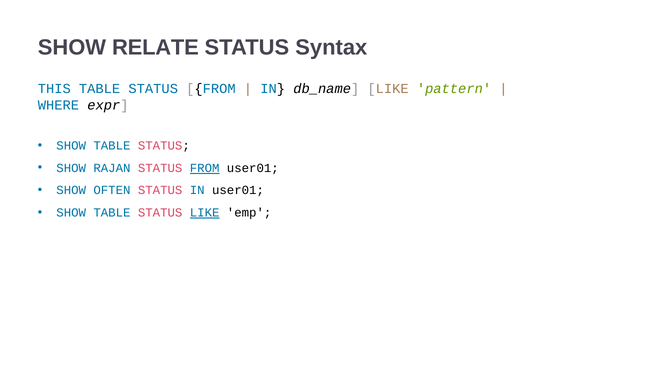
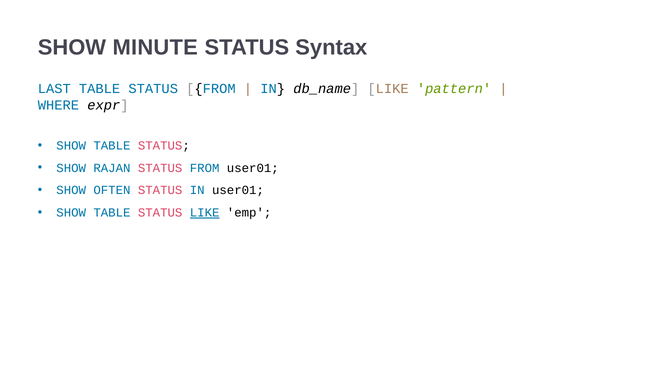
RELATE: RELATE -> MINUTE (155, 48)
THIS: THIS -> LAST (54, 89)
FROM underline: present -> none (205, 168)
